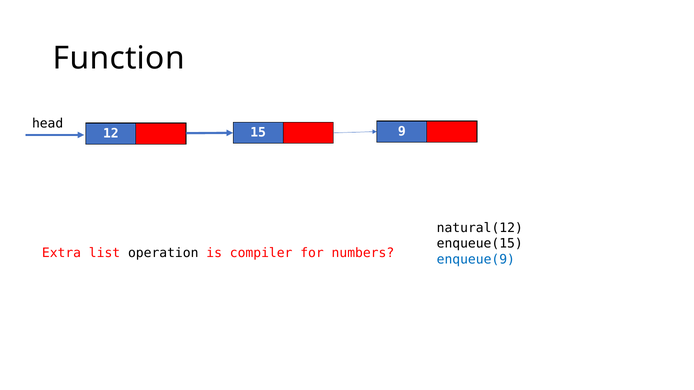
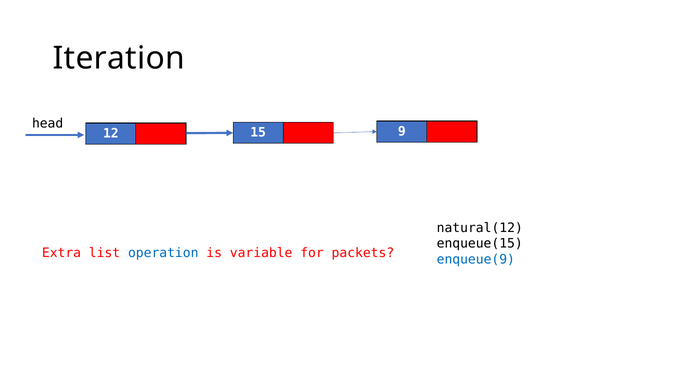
Function: Function -> Iteration (119, 58)
operation colour: black -> blue (163, 253)
compiler: compiler -> variable (261, 253)
numbers: numbers -> packets (363, 253)
